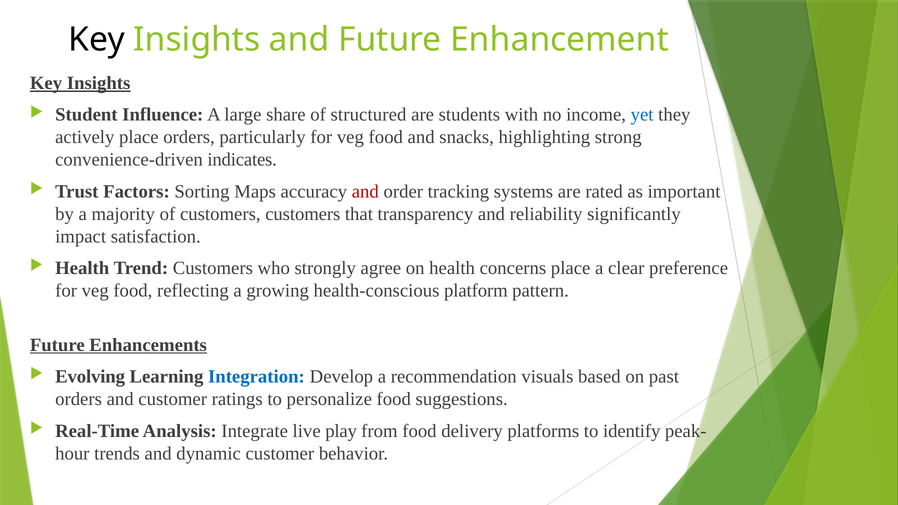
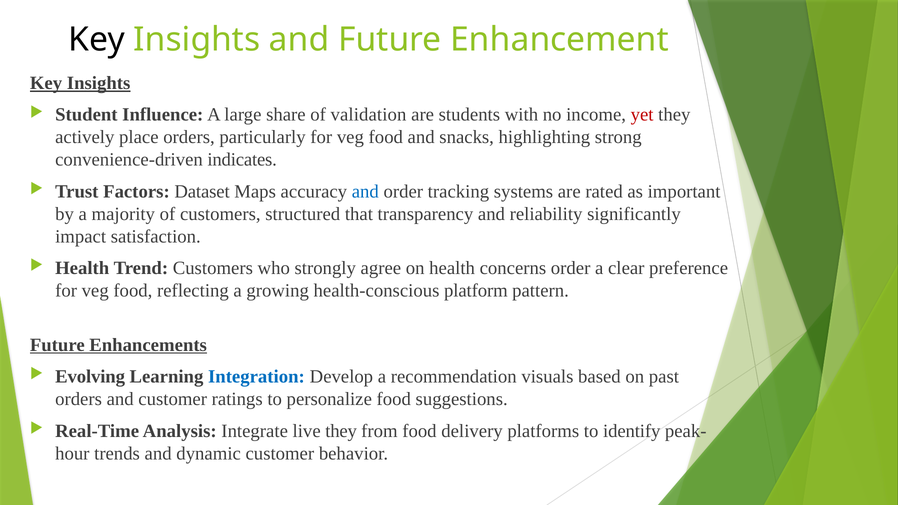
structured: structured -> validation (369, 115)
yet colour: blue -> red (642, 115)
Sorting: Sorting -> Dataset (202, 192)
and colour: red -> blue (365, 192)
customers customers: customers -> structured (303, 214)
concerns place: place -> order (571, 268)
live play: play -> they (341, 431)
